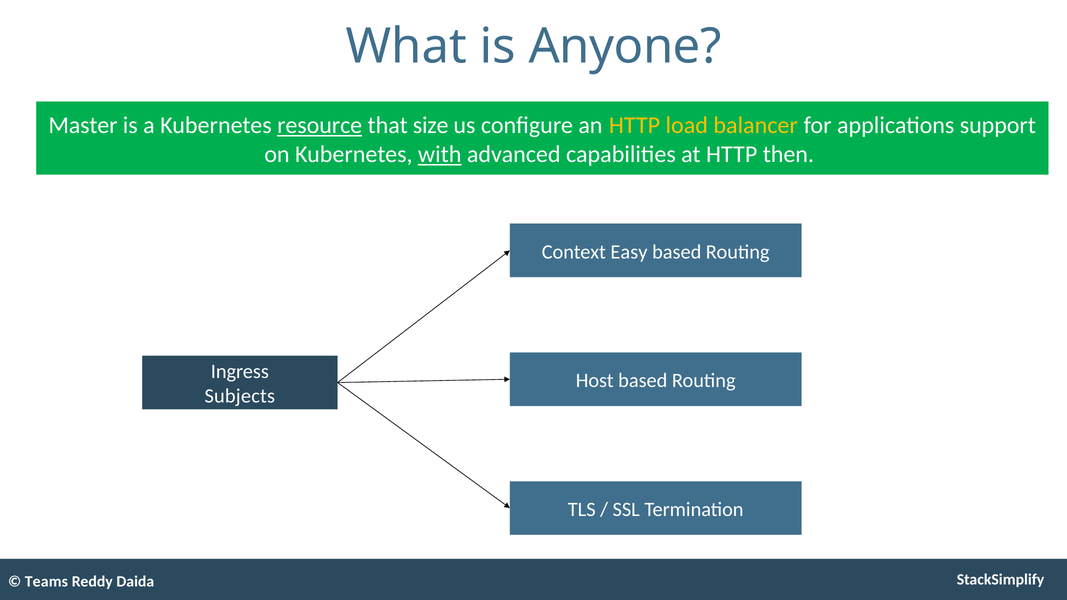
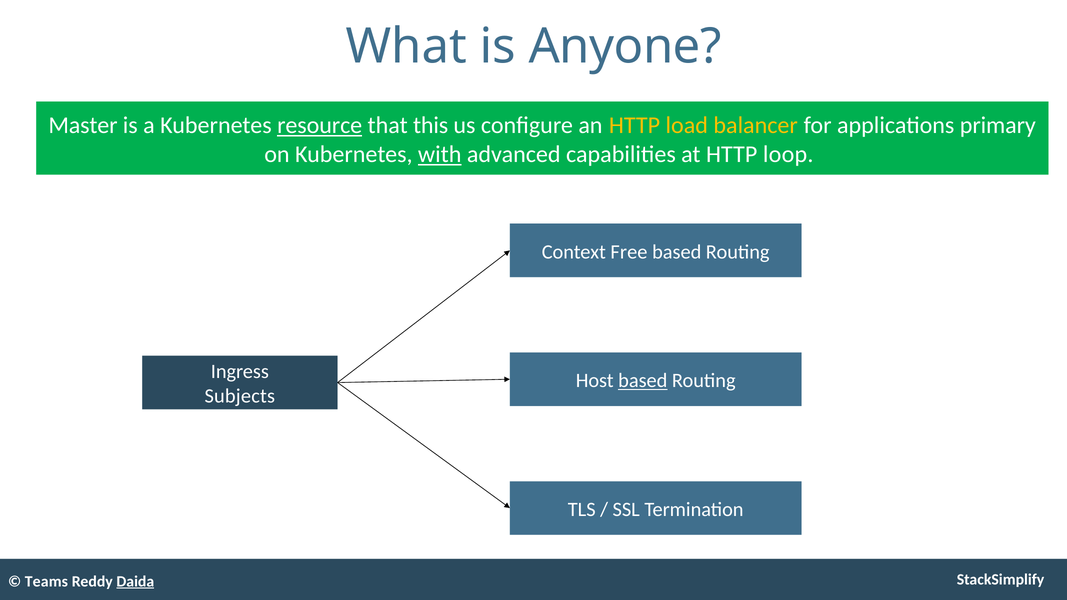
size: size -> this (431, 125)
support: support -> primary (998, 125)
then: then -> loop (788, 154)
Easy: Easy -> Free (629, 252)
based underline: none -> present (643, 381)
Daida underline: none -> present (135, 582)
